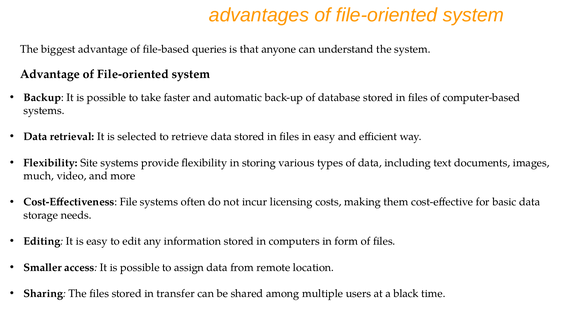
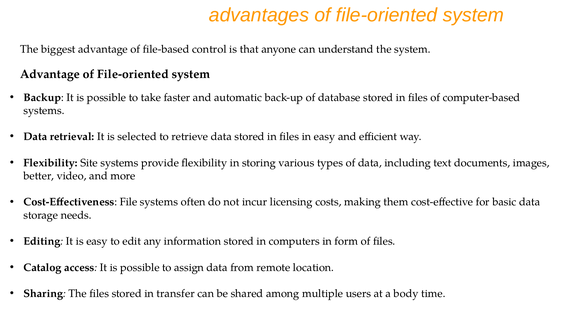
queries: queries -> control (209, 49)
much: much -> better (39, 176)
Smaller: Smaller -> Catalog (43, 267)
black: black -> body (406, 293)
